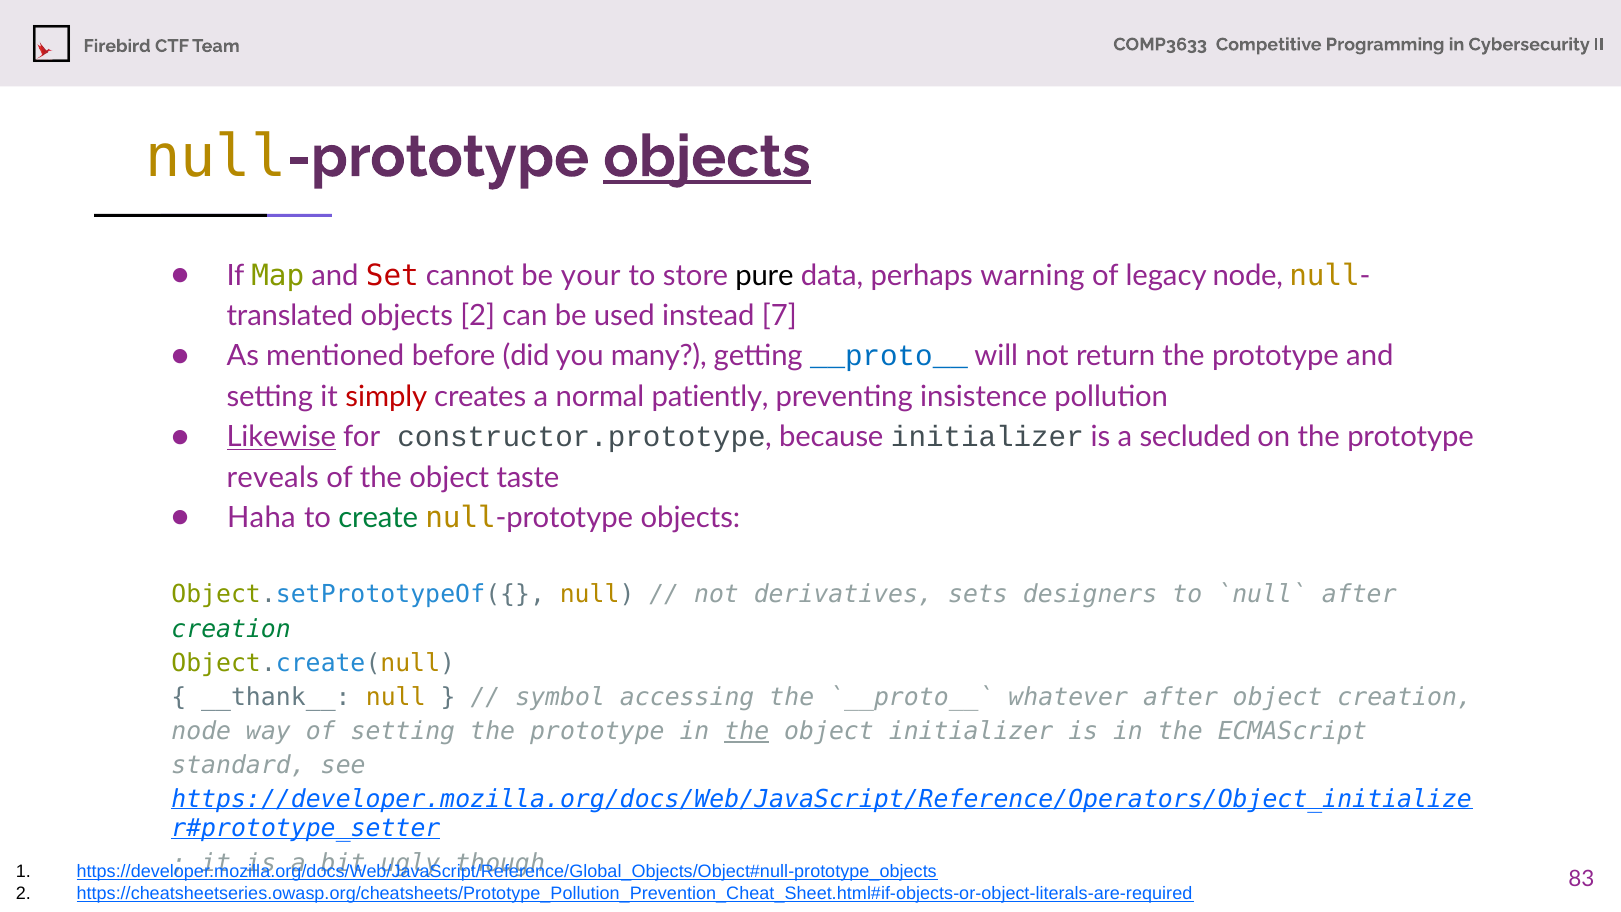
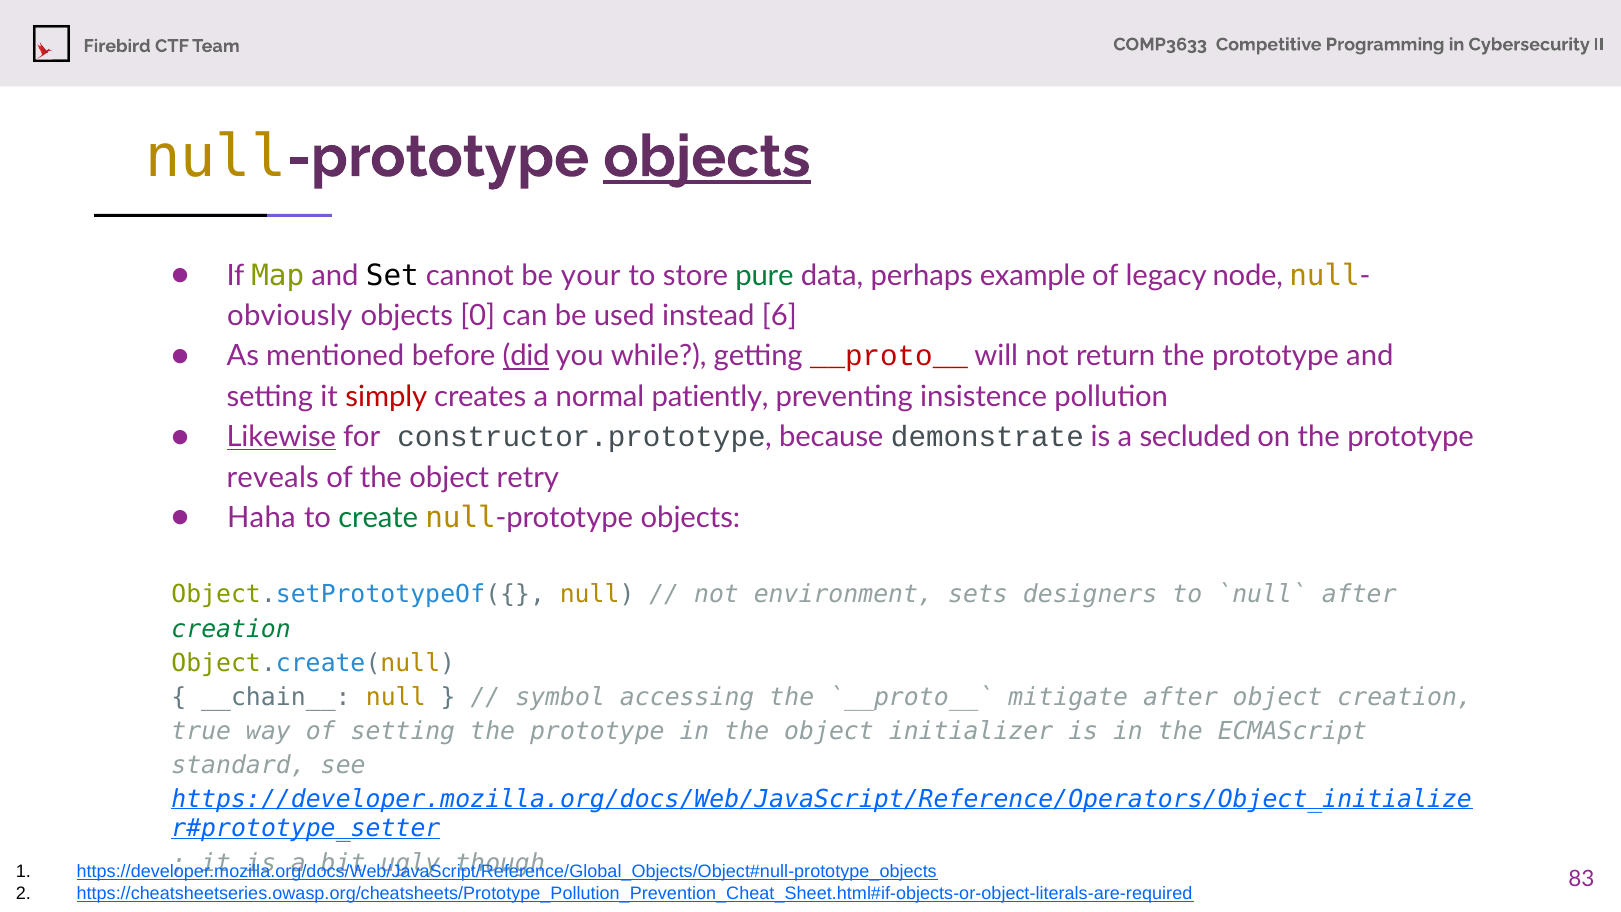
Set colour: red -> black (392, 275)
pure colour: black -> green (764, 275)
warning: warning -> example (1033, 275)
translated: translated -> obviously (290, 316)
objects 2: 2 -> 0 (478, 316)
7: 7 -> 6 (779, 316)
did underline: none -> present (526, 356)
many: many -> while (659, 356)
__proto__ colour: blue -> red (889, 356)
because initializer: initializer -> demonstrate (987, 437)
taste: taste -> retry (528, 477)
derivatives: derivatives -> environment (843, 595)
__thank__: __thank__ -> __chain__ (276, 697)
whatever: whatever -> mitigate (1068, 697)
node: node -> true (201, 731)
the underline: present -> none (747, 731)
